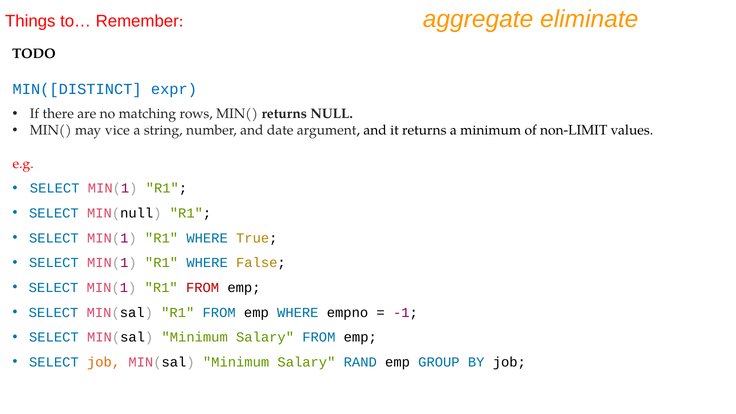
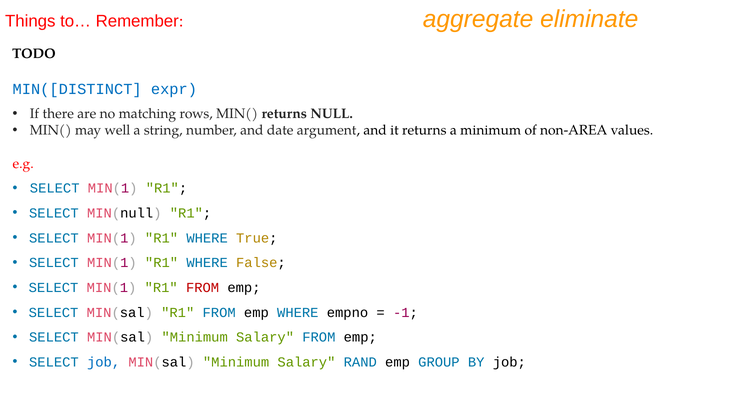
vice: vice -> well (117, 130)
non-LIMIT: non-LIMIT -> non-AREA (574, 130)
job colour: orange -> blue (104, 362)
